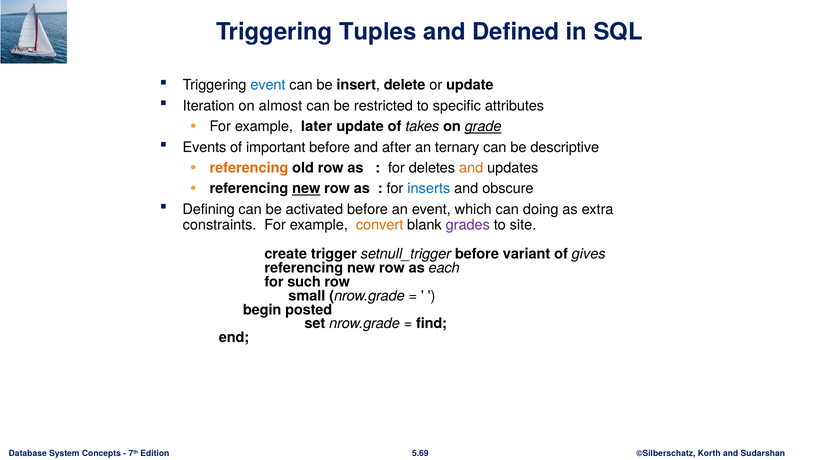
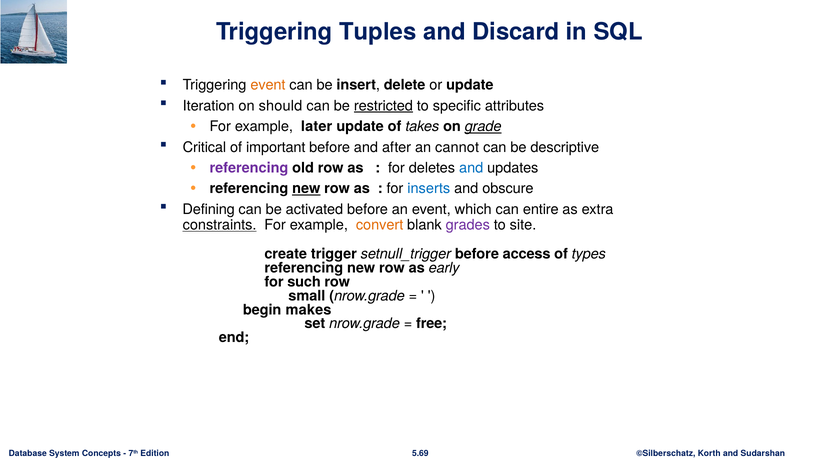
Defined: Defined -> Discard (516, 32)
event colour: blue -> orange (268, 85)
almost: almost -> should (280, 106)
restricted underline: none -> present (383, 106)
Events: Events -> Critical (204, 147)
ternary: ternary -> cannot (457, 147)
referencing colour: orange -> purple (249, 168)
and colour: orange -> blue (471, 168)
doing: doing -> entire (541, 209)
constraints underline: none -> present (220, 225)
variant: variant -> access (527, 254)
gives: gives -> types (589, 254)
each: each -> early (444, 268)
posted: posted -> makes (309, 309)
find: find -> free (432, 323)
